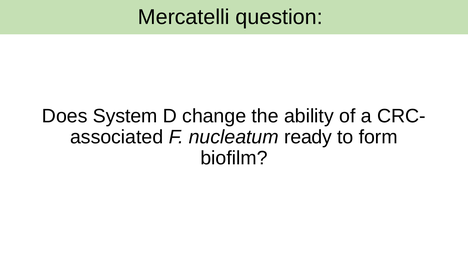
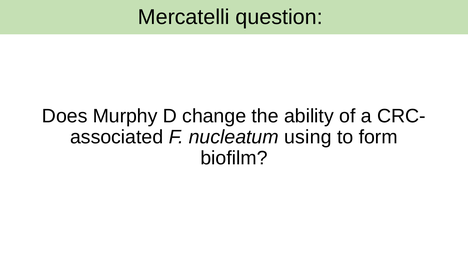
System: System -> Murphy (125, 116)
ready: ready -> using (308, 137)
